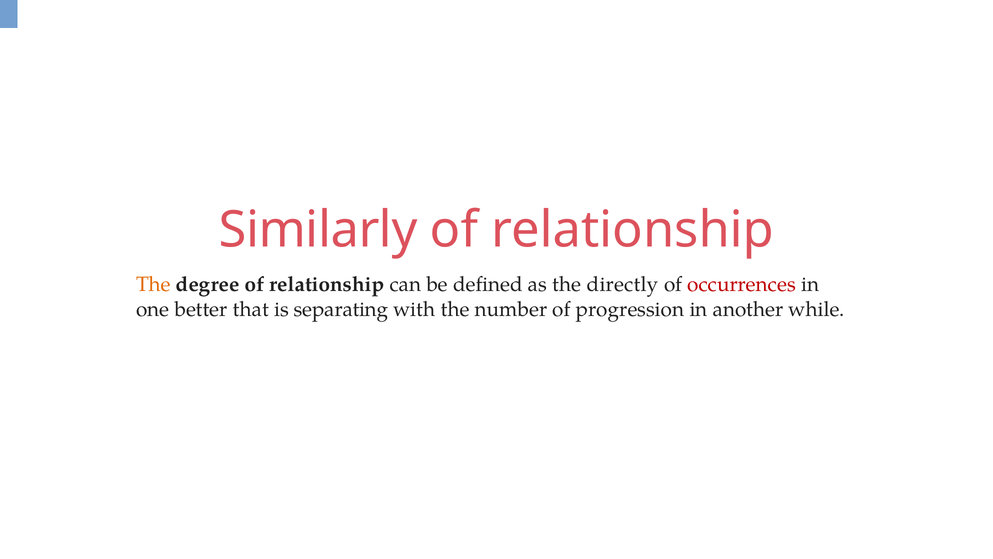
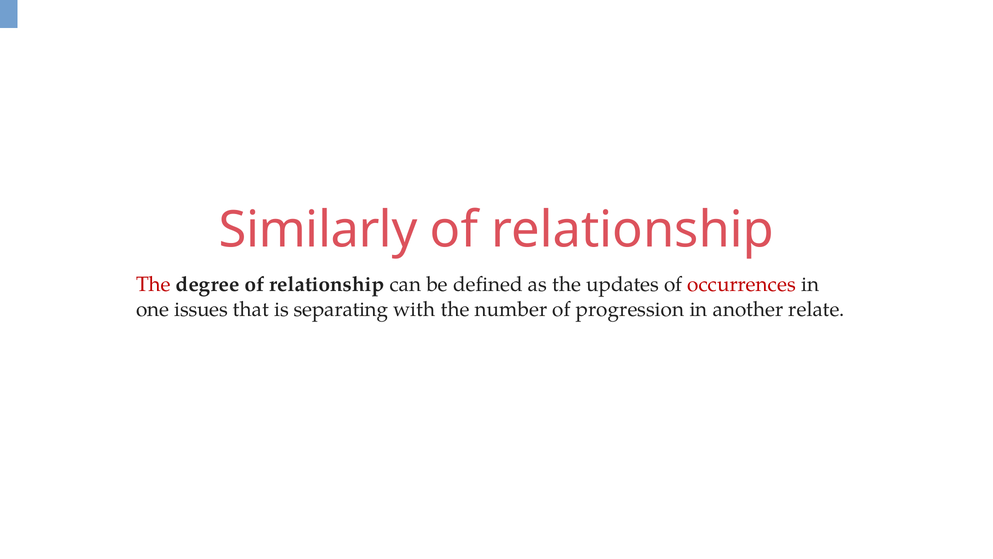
The colour: orange -> red (153, 284)
directly: directly -> updates (623, 284)
better: better -> issues (201, 309)
while: while -> relate (817, 309)
